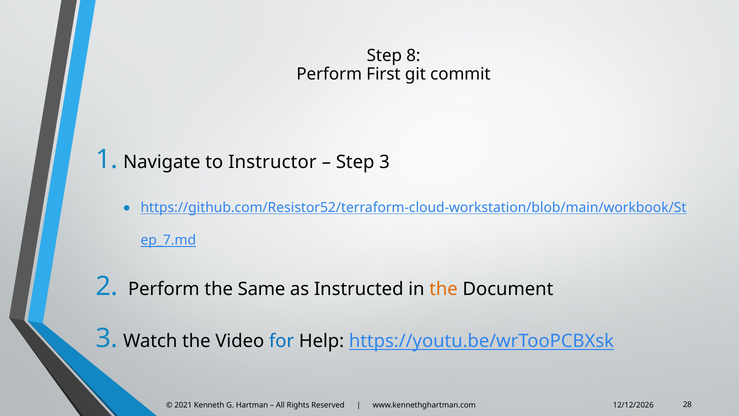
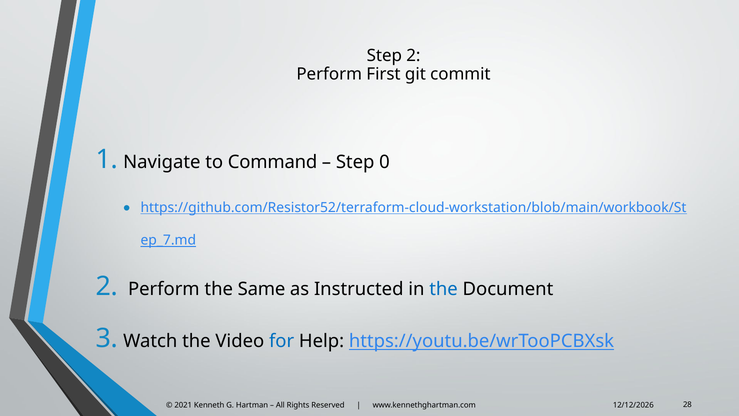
Step 8: 8 -> 2 (413, 56)
Instructor: Instructor -> Command (273, 162)
Step 3: 3 -> 0 (385, 162)
the colour: orange -> blue (444, 289)
